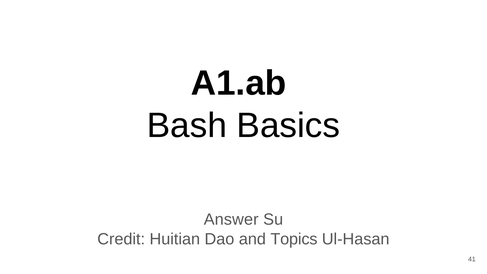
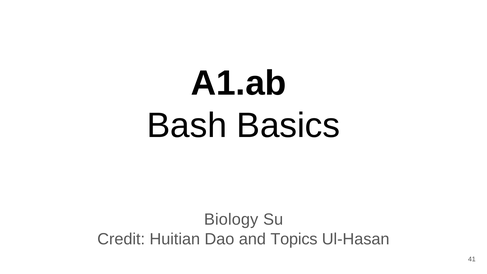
Answer: Answer -> Biology (231, 220)
